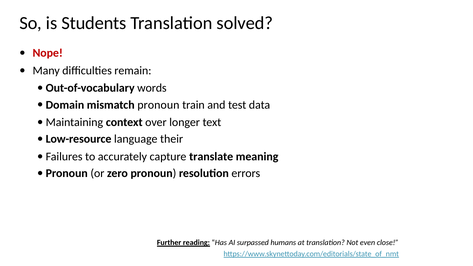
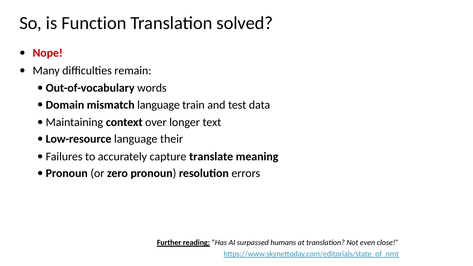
Students: Students -> Function (94, 23)
mismatch pronoun: pronoun -> language (159, 105)
